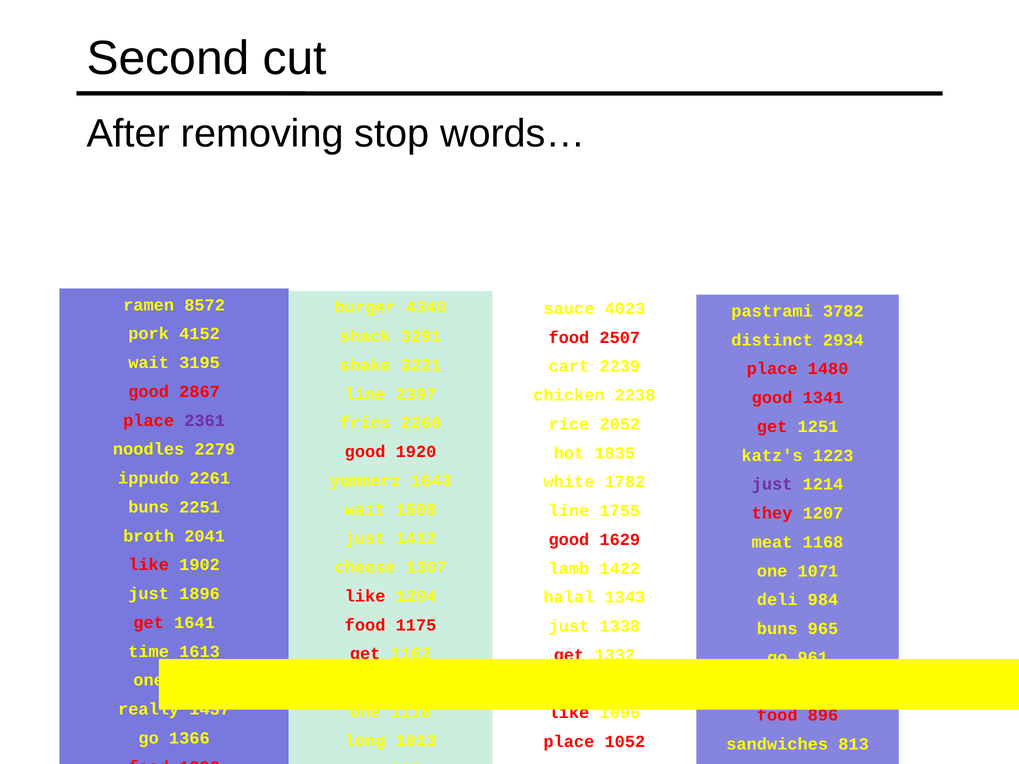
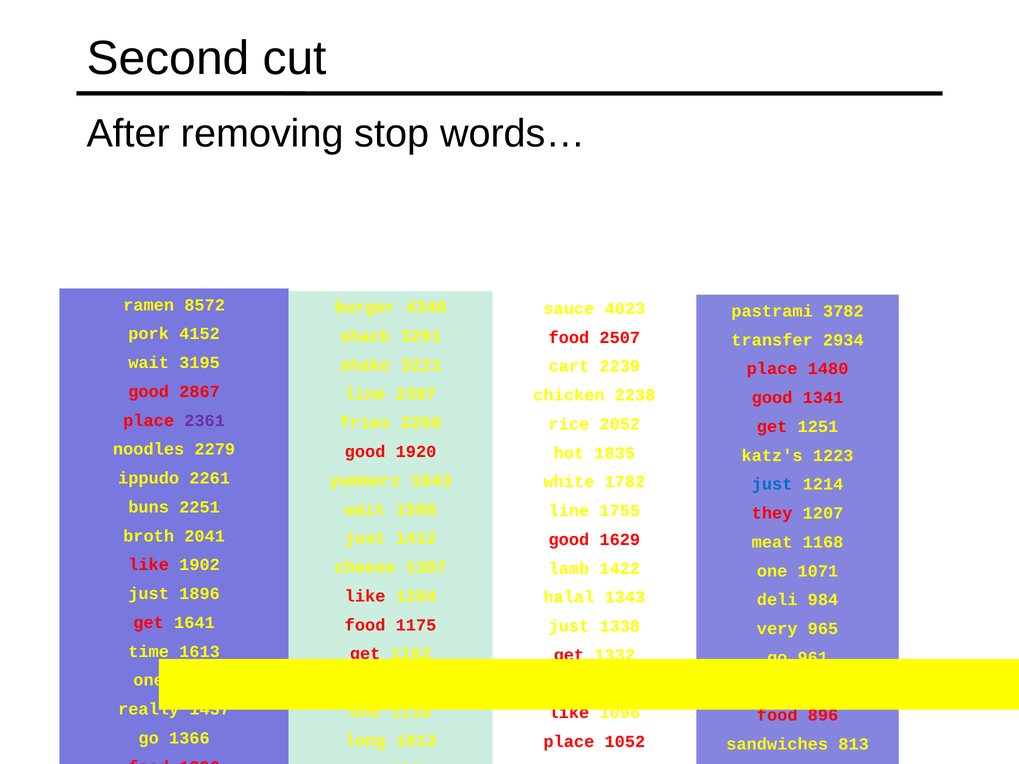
distinct: distinct -> transfer (772, 340)
just colour: purple -> blue (772, 484)
buns: buns -> very (777, 629)
